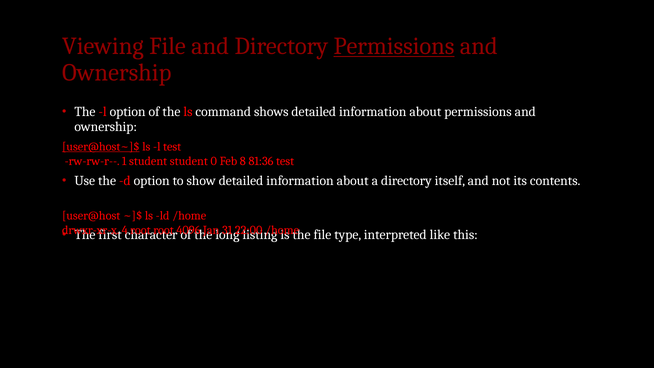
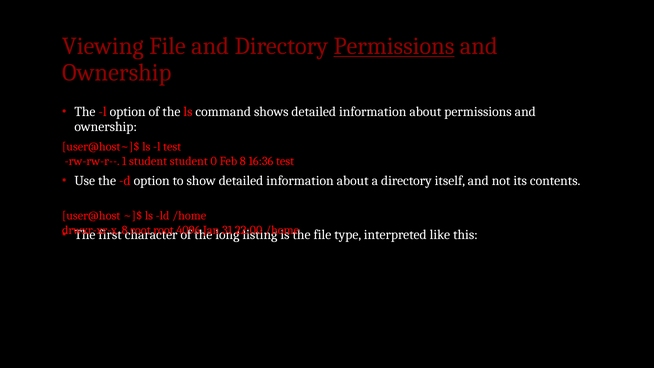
user@host~]$ underline: present -> none (101, 146)
81:36: 81:36 -> 16:36 (261, 161)
4: 4 -> 8 (125, 230)
